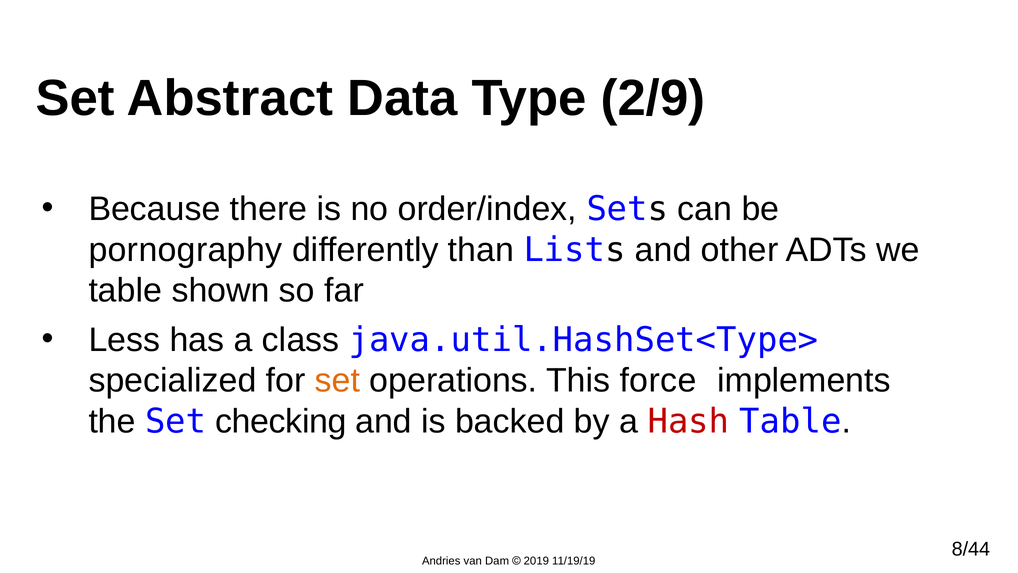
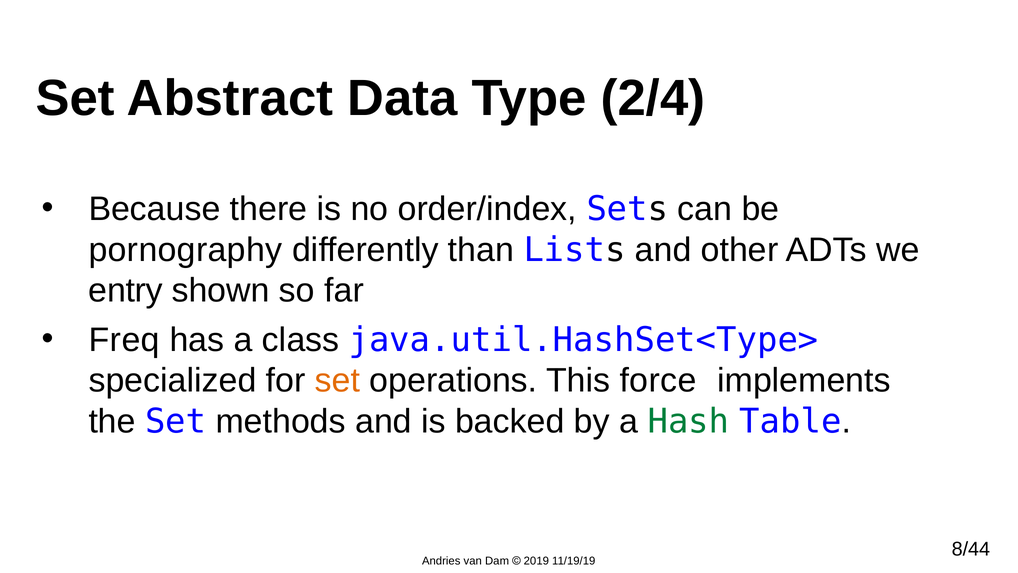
2/9: 2/9 -> 2/4 (653, 99)
table: table -> entry (126, 290)
Less: Less -> Freq (124, 340)
checking: checking -> methods (281, 421)
Hash colour: red -> green (688, 421)
